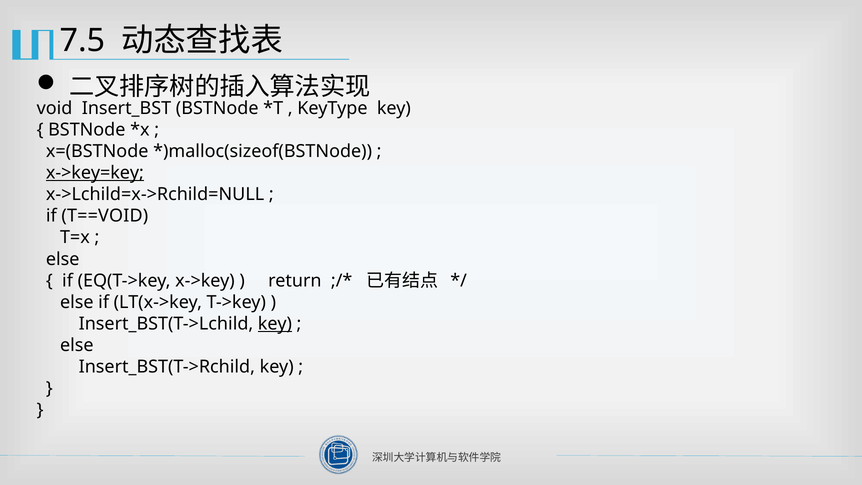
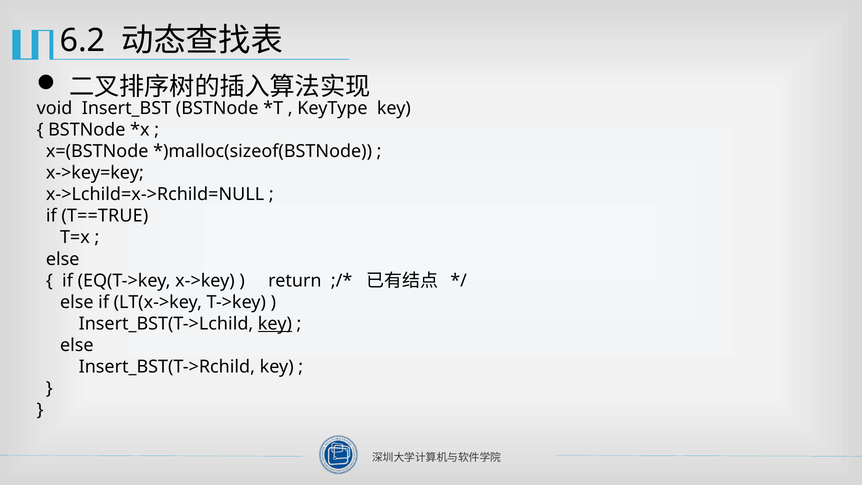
7.5: 7.5 -> 6.2 (82, 41)
x->key=key underline: present -> none (95, 173)
T==VOID: T==VOID -> T==TRUE (105, 216)
